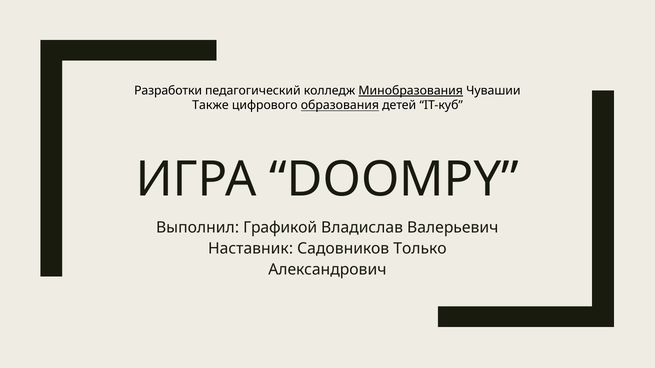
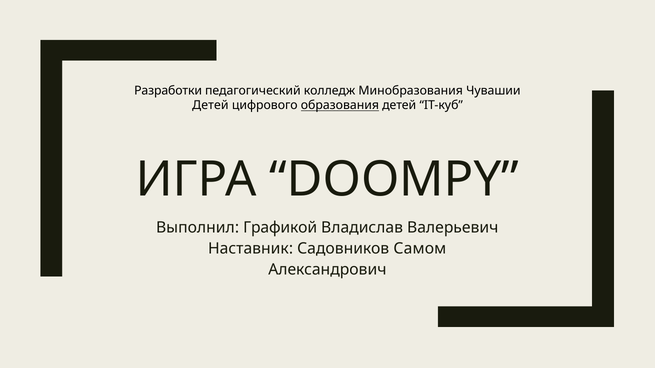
Минобразования underline: present -> none (411, 91)
Также: Также -> Детей (210, 106)
Только: Только -> Самом (420, 249)
